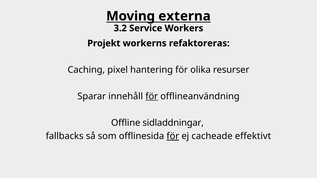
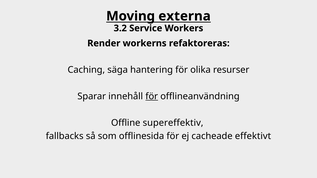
Projekt: Projekt -> Render (104, 43)
pixel: pixel -> säga (118, 70)
sidladdningar: sidladdningar -> supereffektiv (173, 123)
för underline: present -> none (173, 136)
